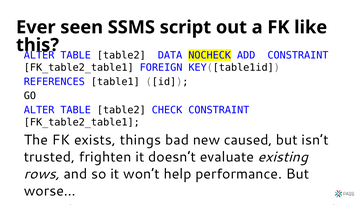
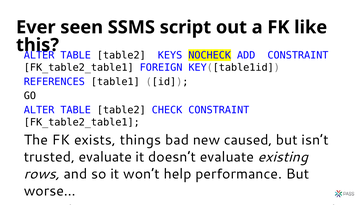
DATA: DATA -> KEYS (170, 55)
trusted frighten: frighten -> evaluate (105, 157)
